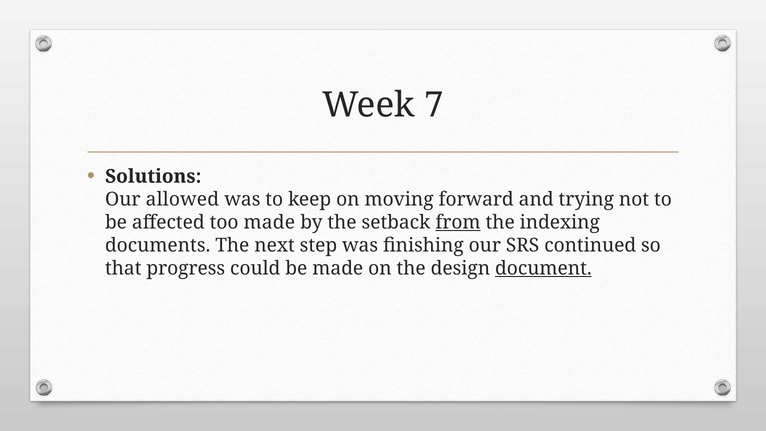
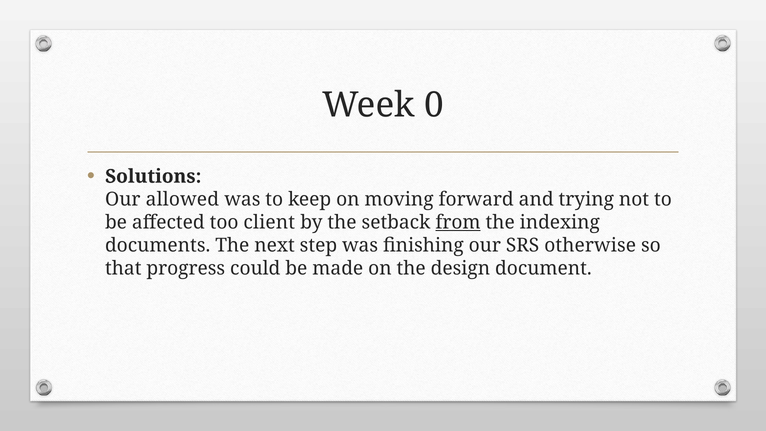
7: 7 -> 0 (434, 105)
too made: made -> client (269, 222)
continued: continued -> otherwise (590, 245)
document underline: present -> none (543, 268)
